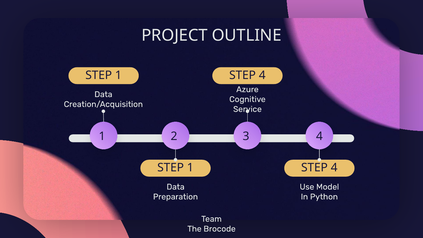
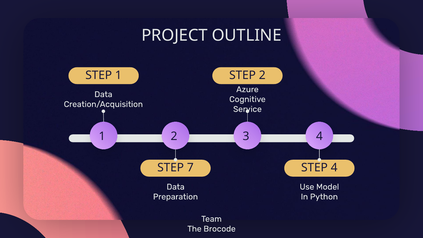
4: 4 -> 2 (262, 75)
1: 1 -> 7 (190, 168)
